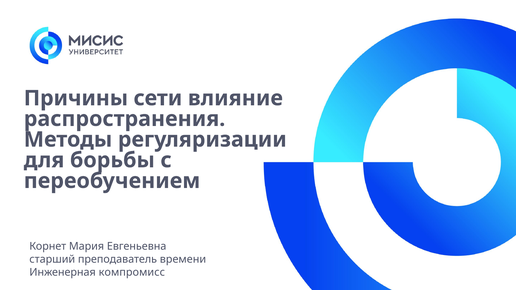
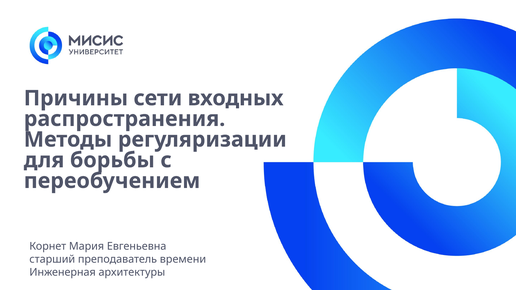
влияние: влияние -> входных (236, 98)
компромисс: компромисс -> архитектуры (132, 272)
